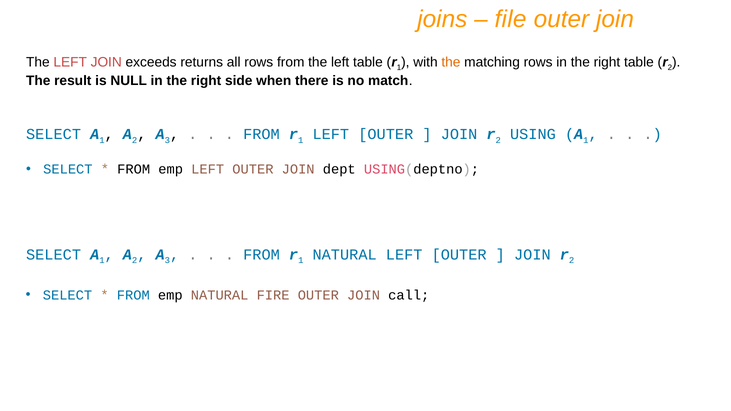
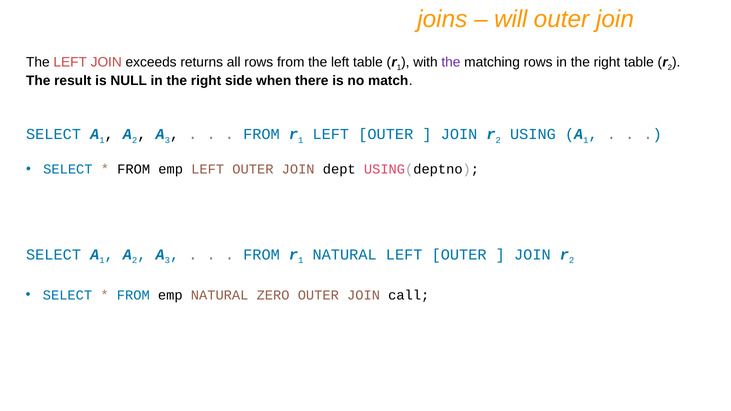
file: file -> will (511, 19)
the colour: orange -> purple (451, 62)
FIRE: FIRE -> ZERO (273, 295)
